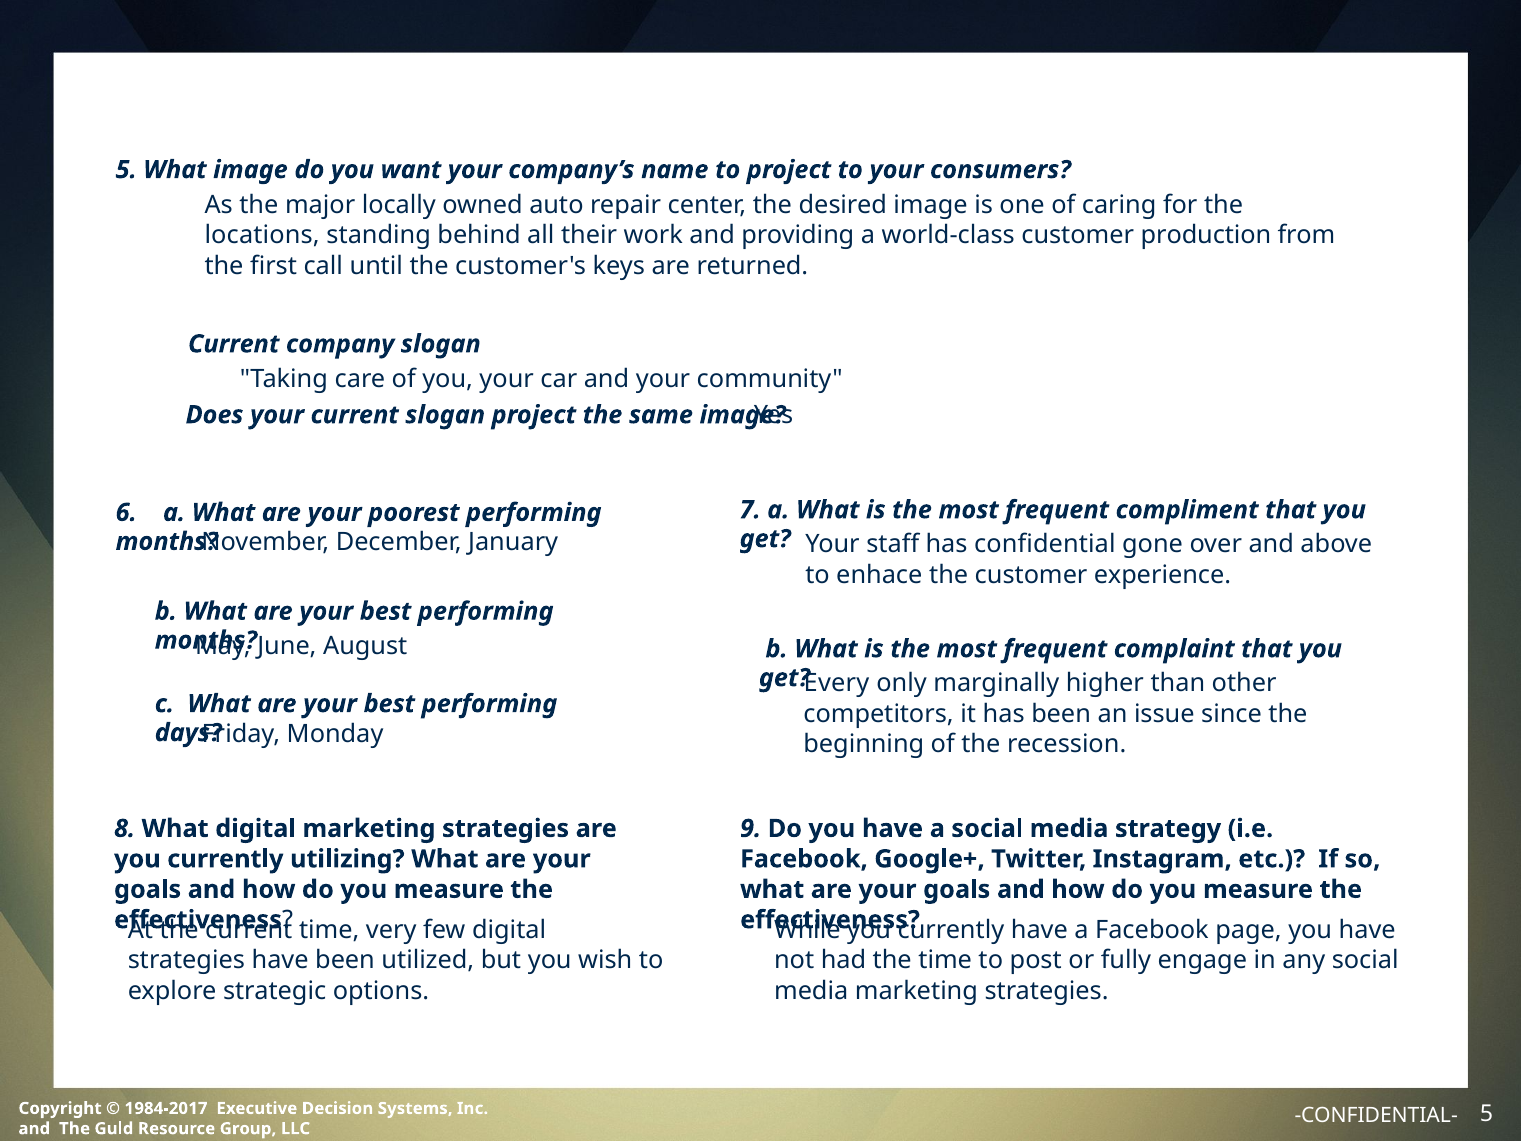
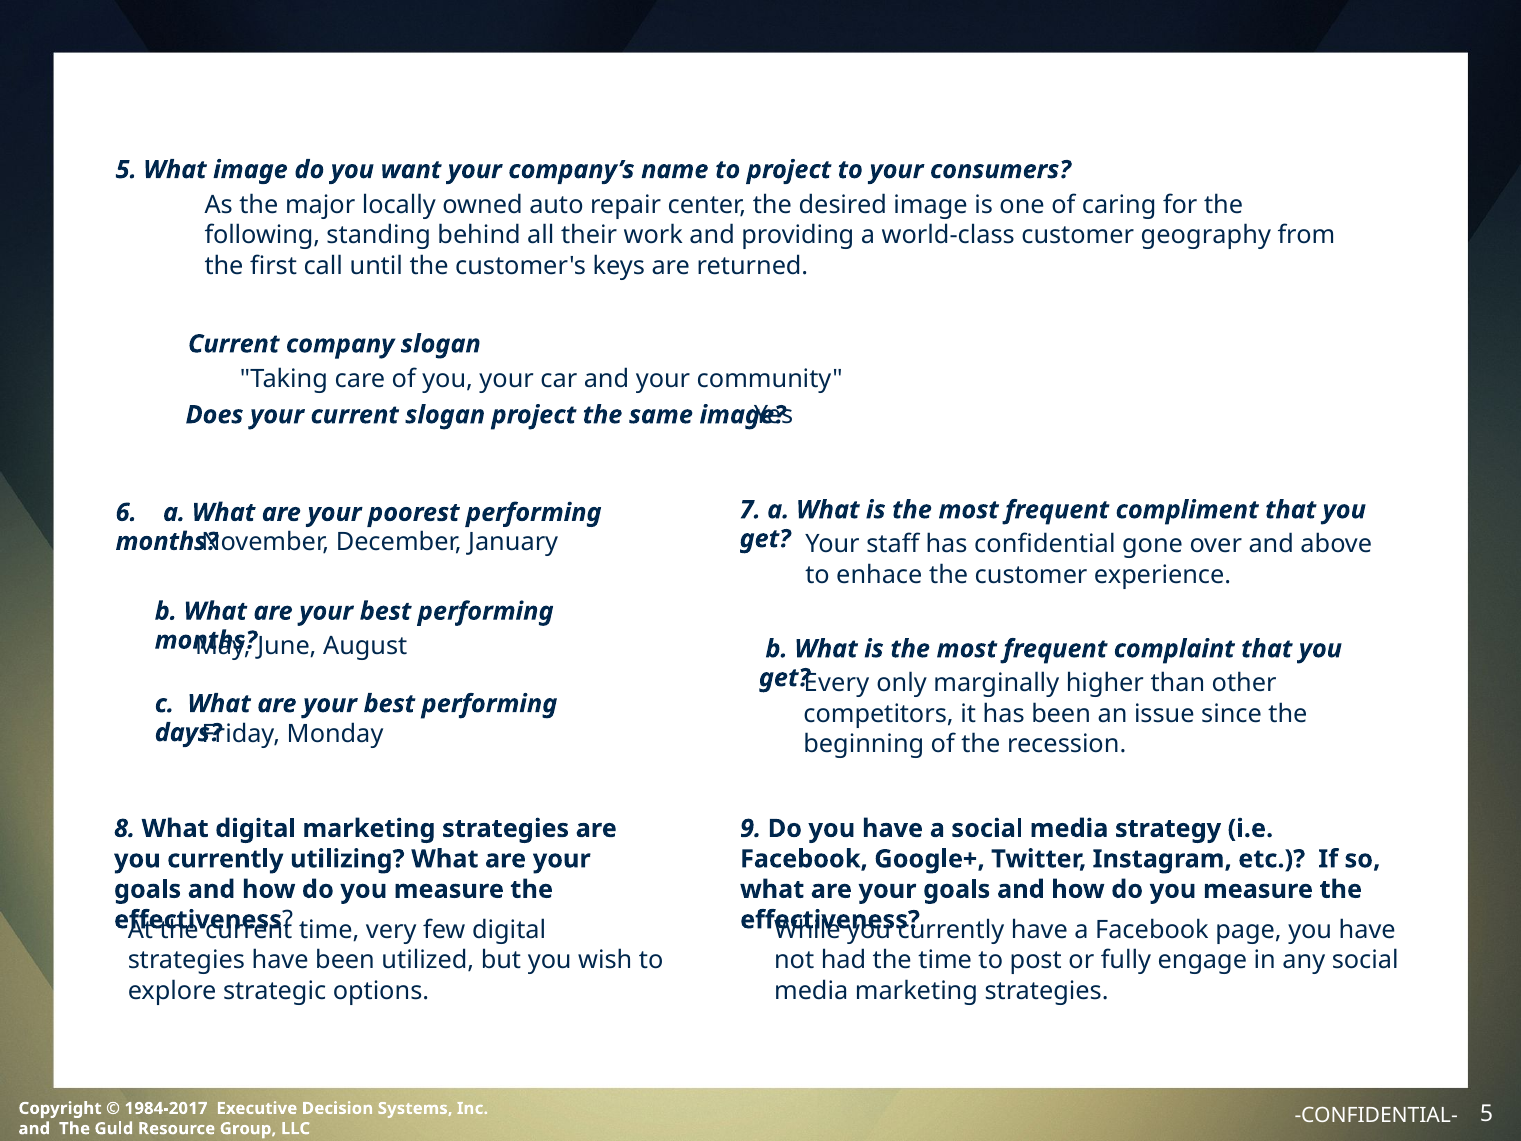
locations: locations -> following (262, 236)
production: production -> geography (1206, 236)
